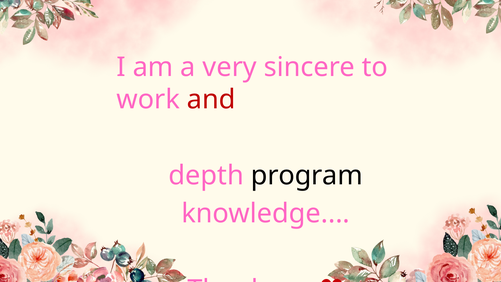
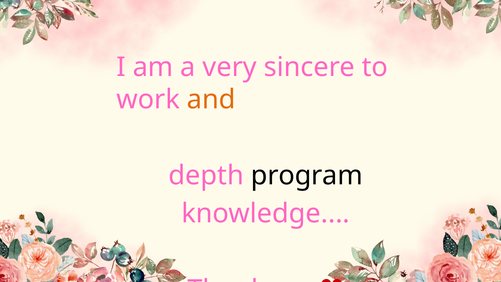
and colour: red -> orange (211, 100)
